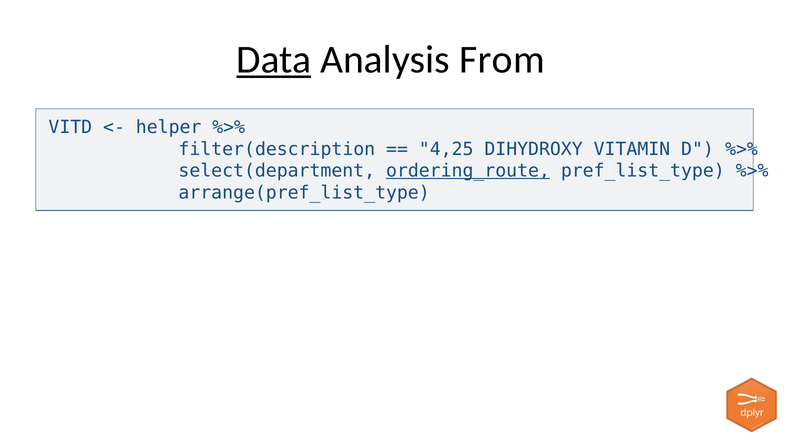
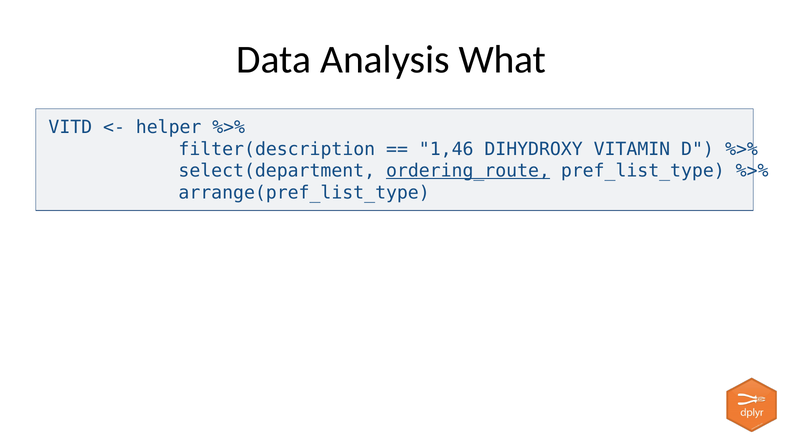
Data underline: present -> none (274, 60)
From: From -> What (502, 60)
4,25: 4,25 -> 1,46 (446, 149)
